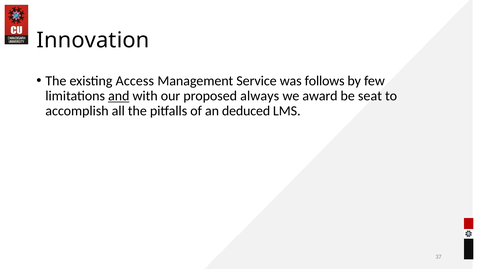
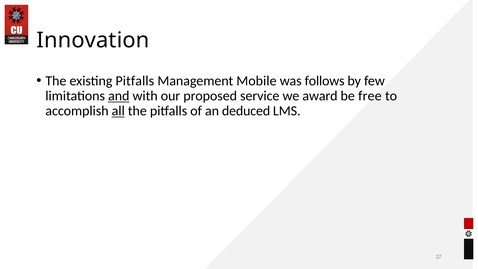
existing Access: Access -> Pitfalls (135, 81)
Service: Service -> Mobile (256, 81)
always: always -> service (260, 96)
seat: seat -> free (370, 96)
all underline: none -> present (118, 111)
